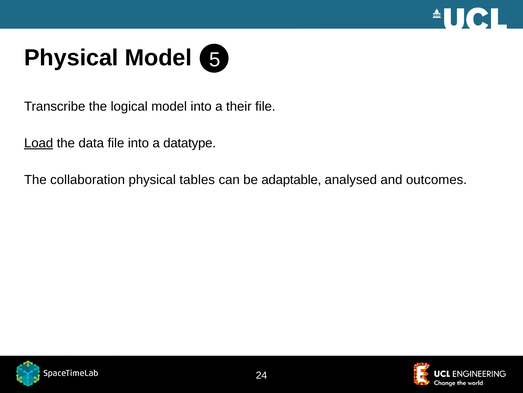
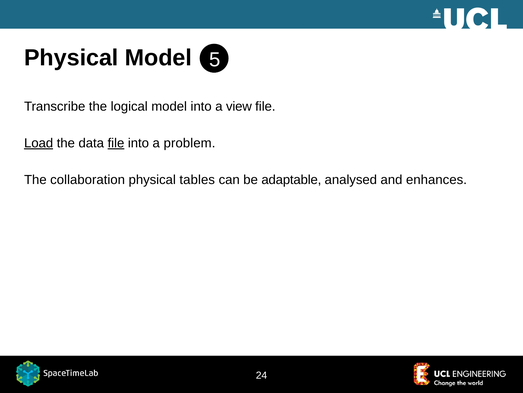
their: their -> view (239, 106)
file underline: none -> present (116, 143)
datatype: datatype -> problem (190, 143)
outcomes: outcomes -> enhances (436, 180)
